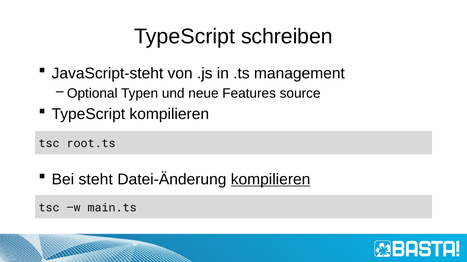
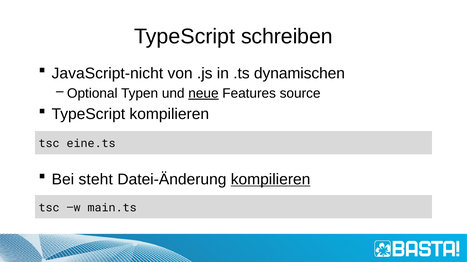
JavaScript-steht: JavaScript-steht -> JavaScript-nicht (107, 73)
management: management -> dynamischen (299, 73)
neue underline: none -> present (203, 94)
root.ts: root.ts -> eine.ts (91, 144)
